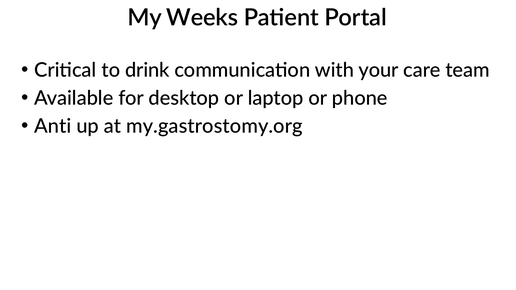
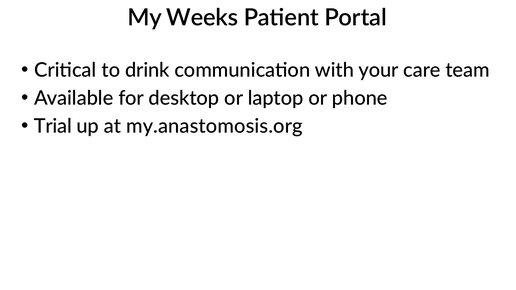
Anti: Anti -> Trial (53, 126)
my.gastrostomy.org: my.gastrostomy.org -> my.anastomosis.org (214, 126)
